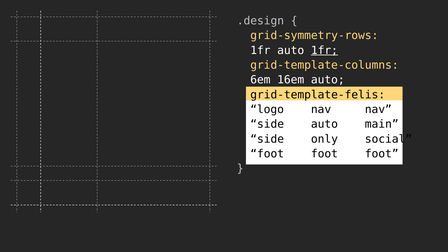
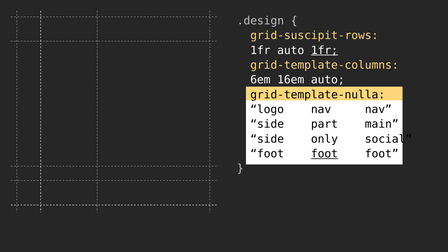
grid-symmetry-rows: grid-symmetry-rows -> grid-suscipit-rows (314, 36)
grid-template-felis: grid-template-felis -> grid-template-nulla (318, 95)
side auto: auto -> part (324, 124)
foot underline: none -> present (324, 154)
